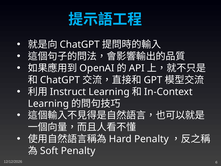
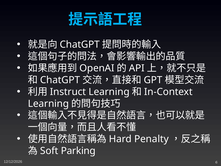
Penalty: Penalty -> Parking (78, 151)
